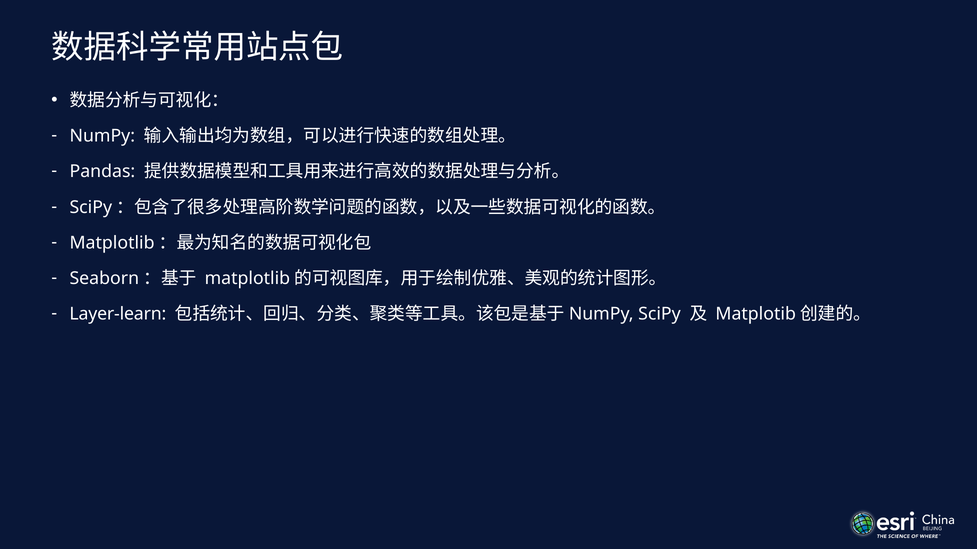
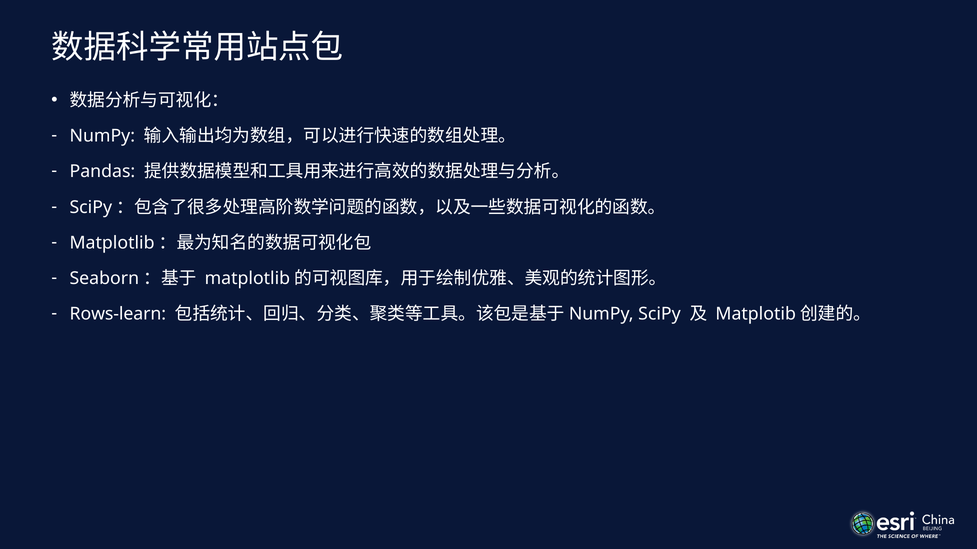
Layer-learn: Layer-learn -> Rows-learn (118, 314)
